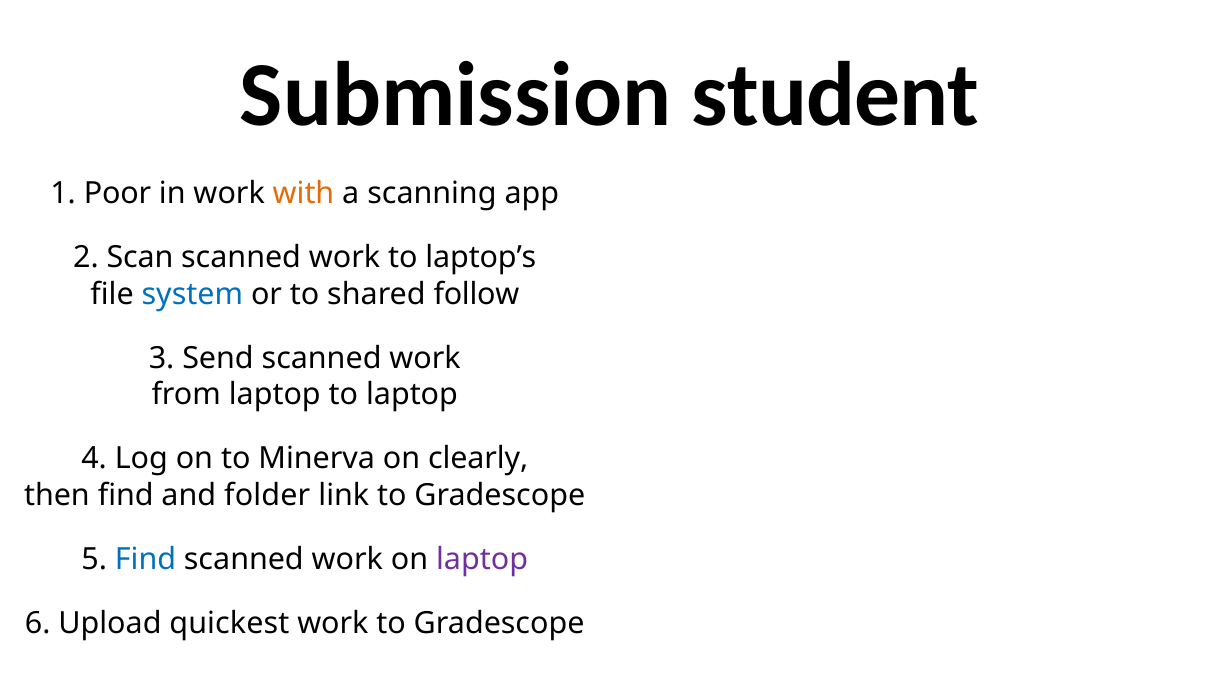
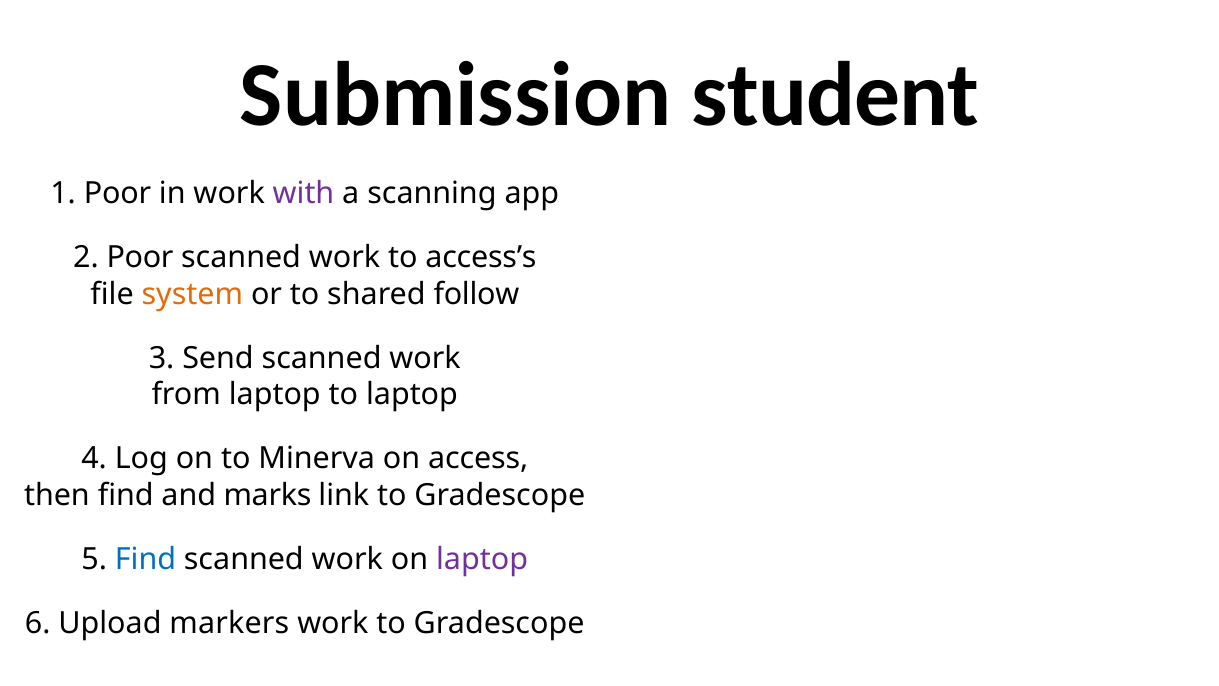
with colour: orange -> purple (304, 193)
2 Scan: Scan -> Poor (140, 257)
laptop’s: laptop’s -> access’s (481, 257)
system colour: blue -> orange (192, 294)
clearly: clearly -> access (478, 458)
folder: folder -> marks (267, 495)
quickest: quickest -> markers (229, 623)
